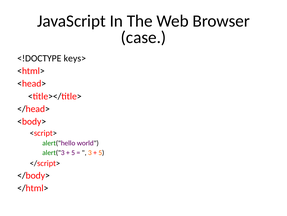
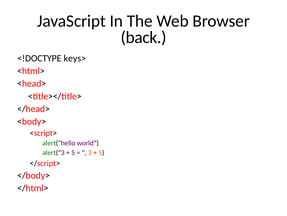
case: case -> back (144, 37)
